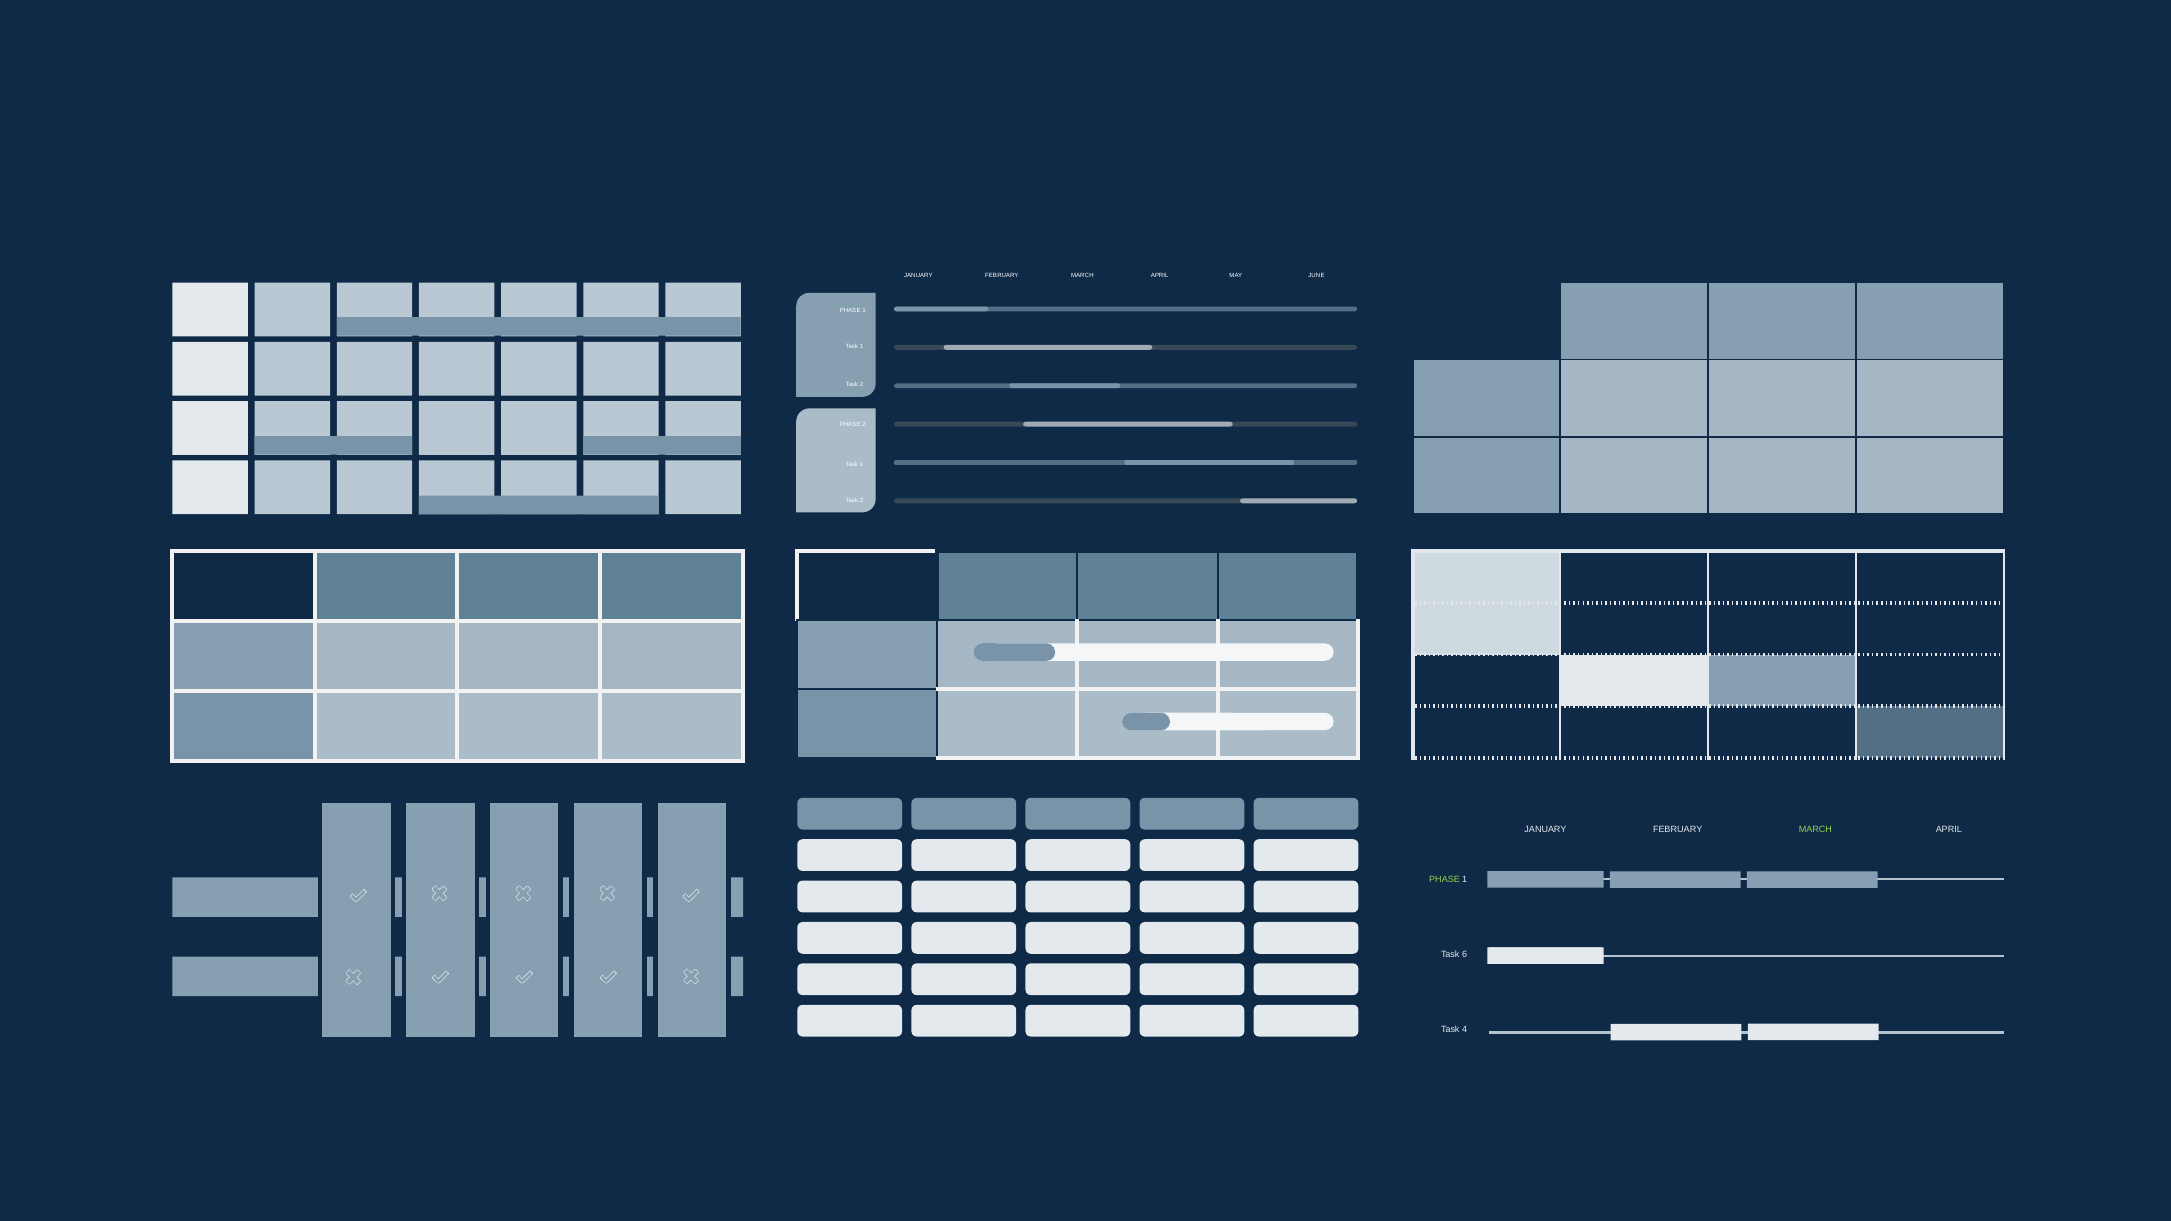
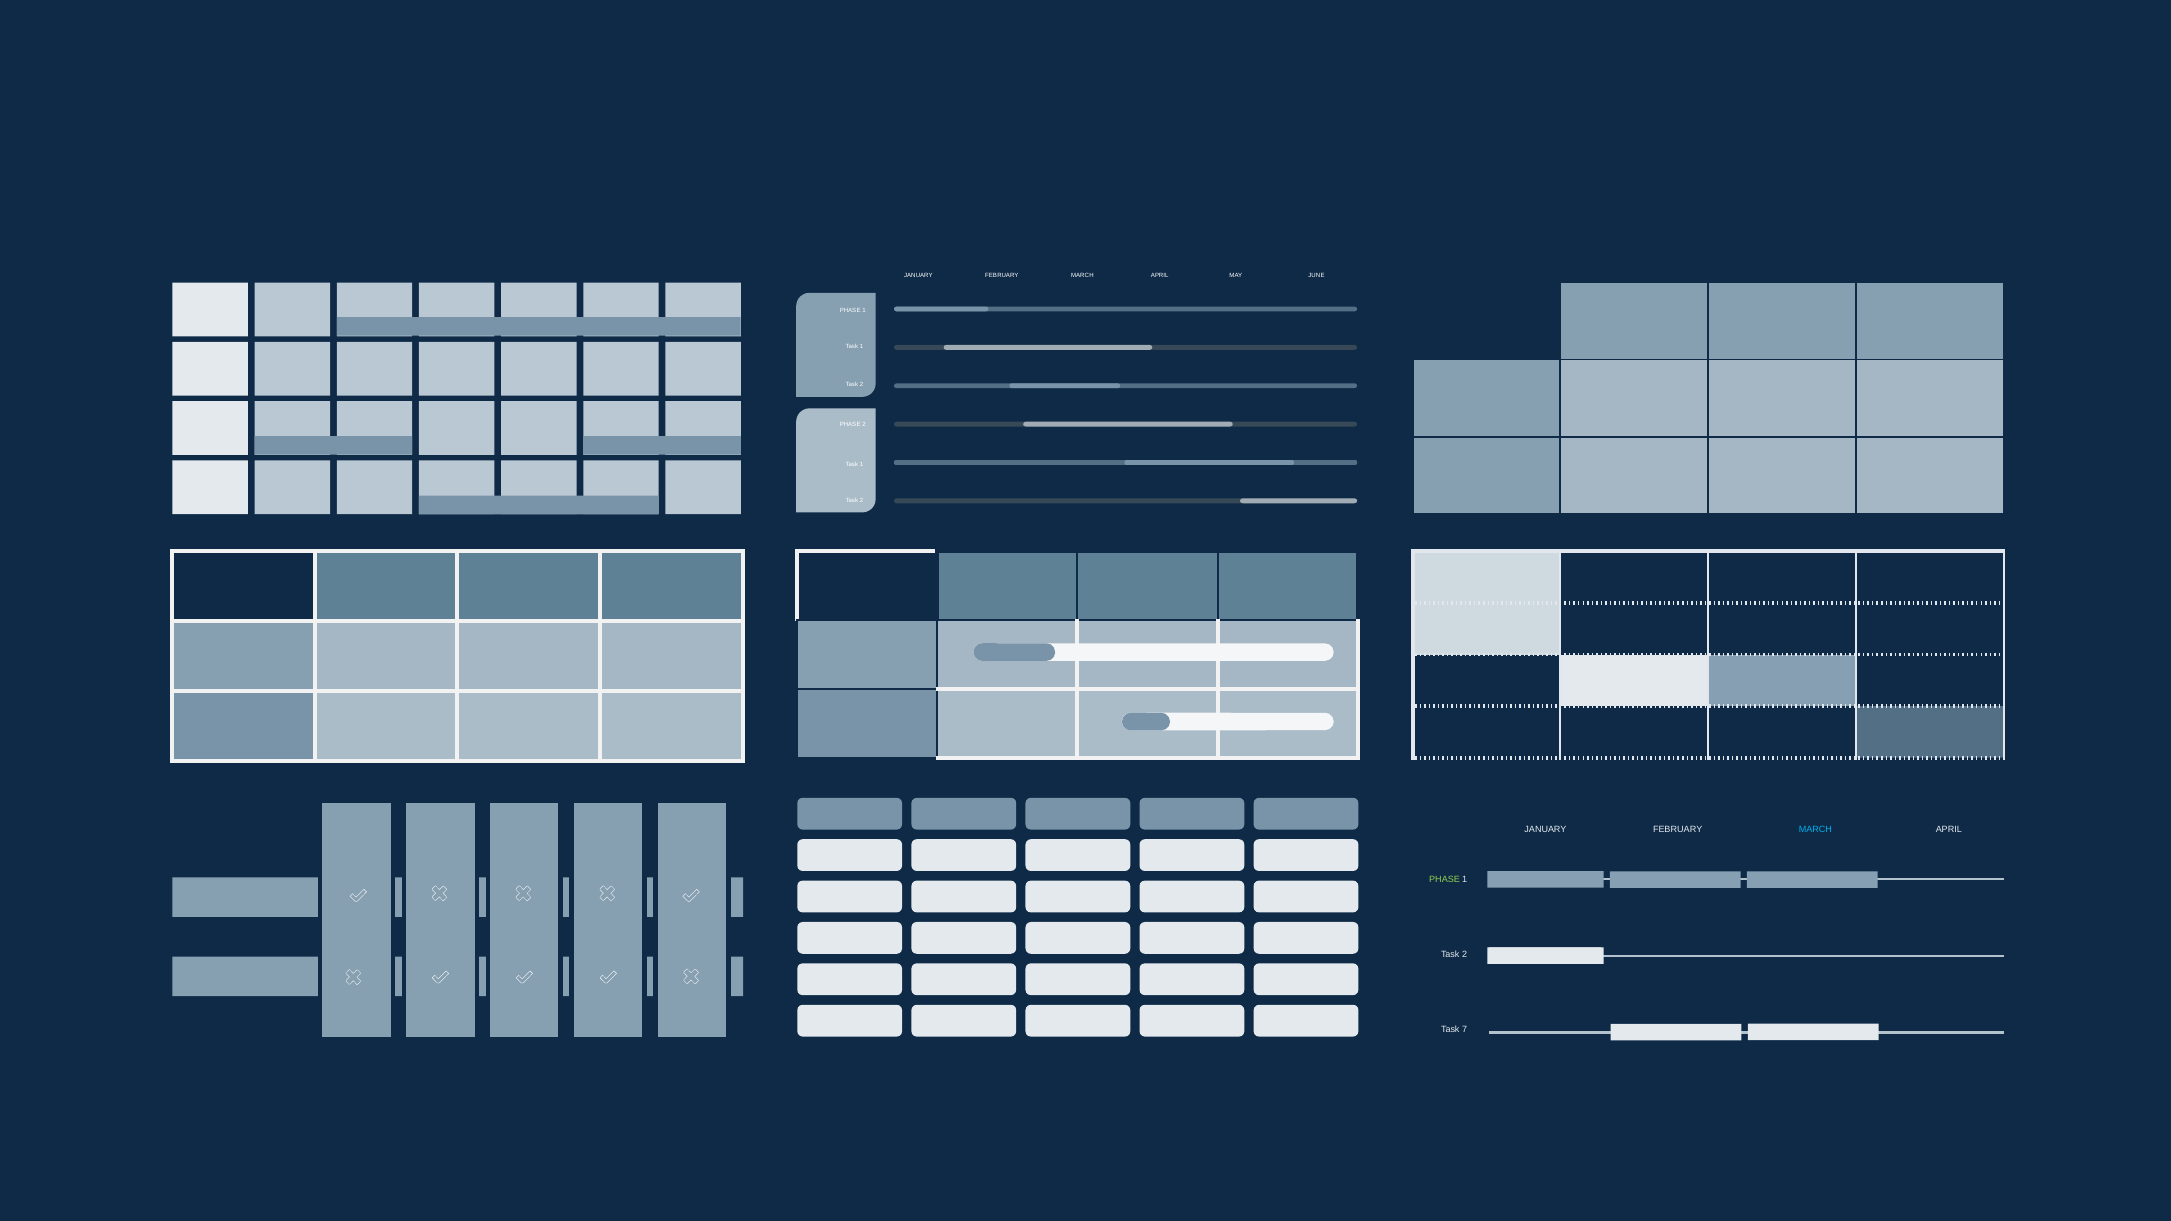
MARCH colour: light green -> light blue (1815, 830)
6: 6 -> 2 (1465, 955)
4: 4 -> 7 (1465, 1030)
